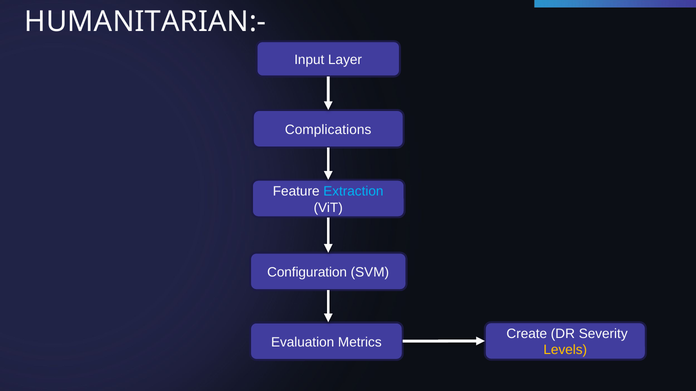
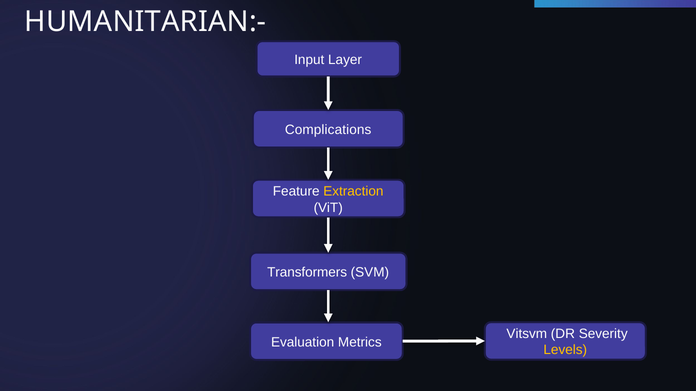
Extraction colour: light blue -> yellow (353, 192)
Configuration: Configuration -> Transformers (307, 273)
Create: Create -> Vitsvm (527, 334)
